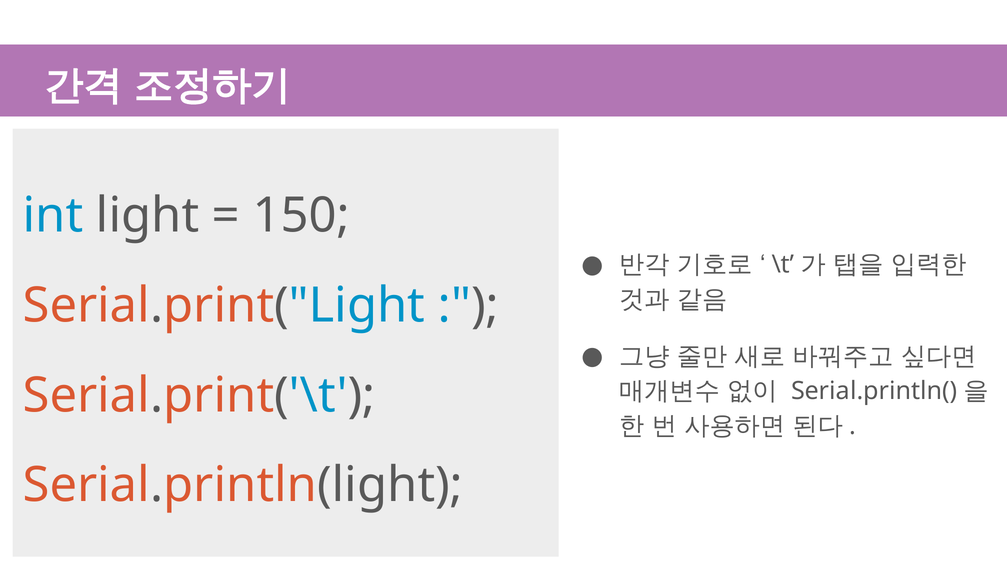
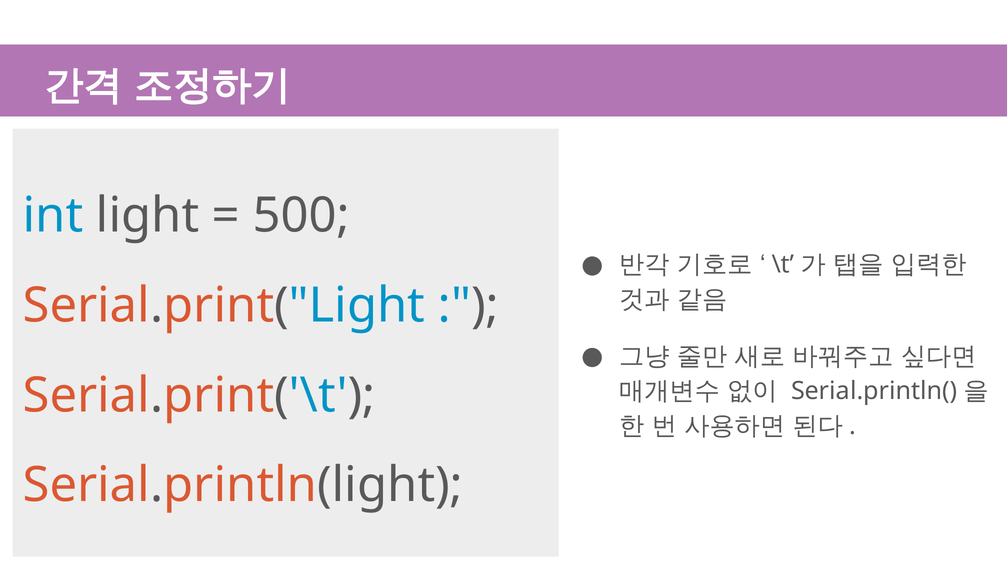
150: 150 -> 500 (301, 216)
